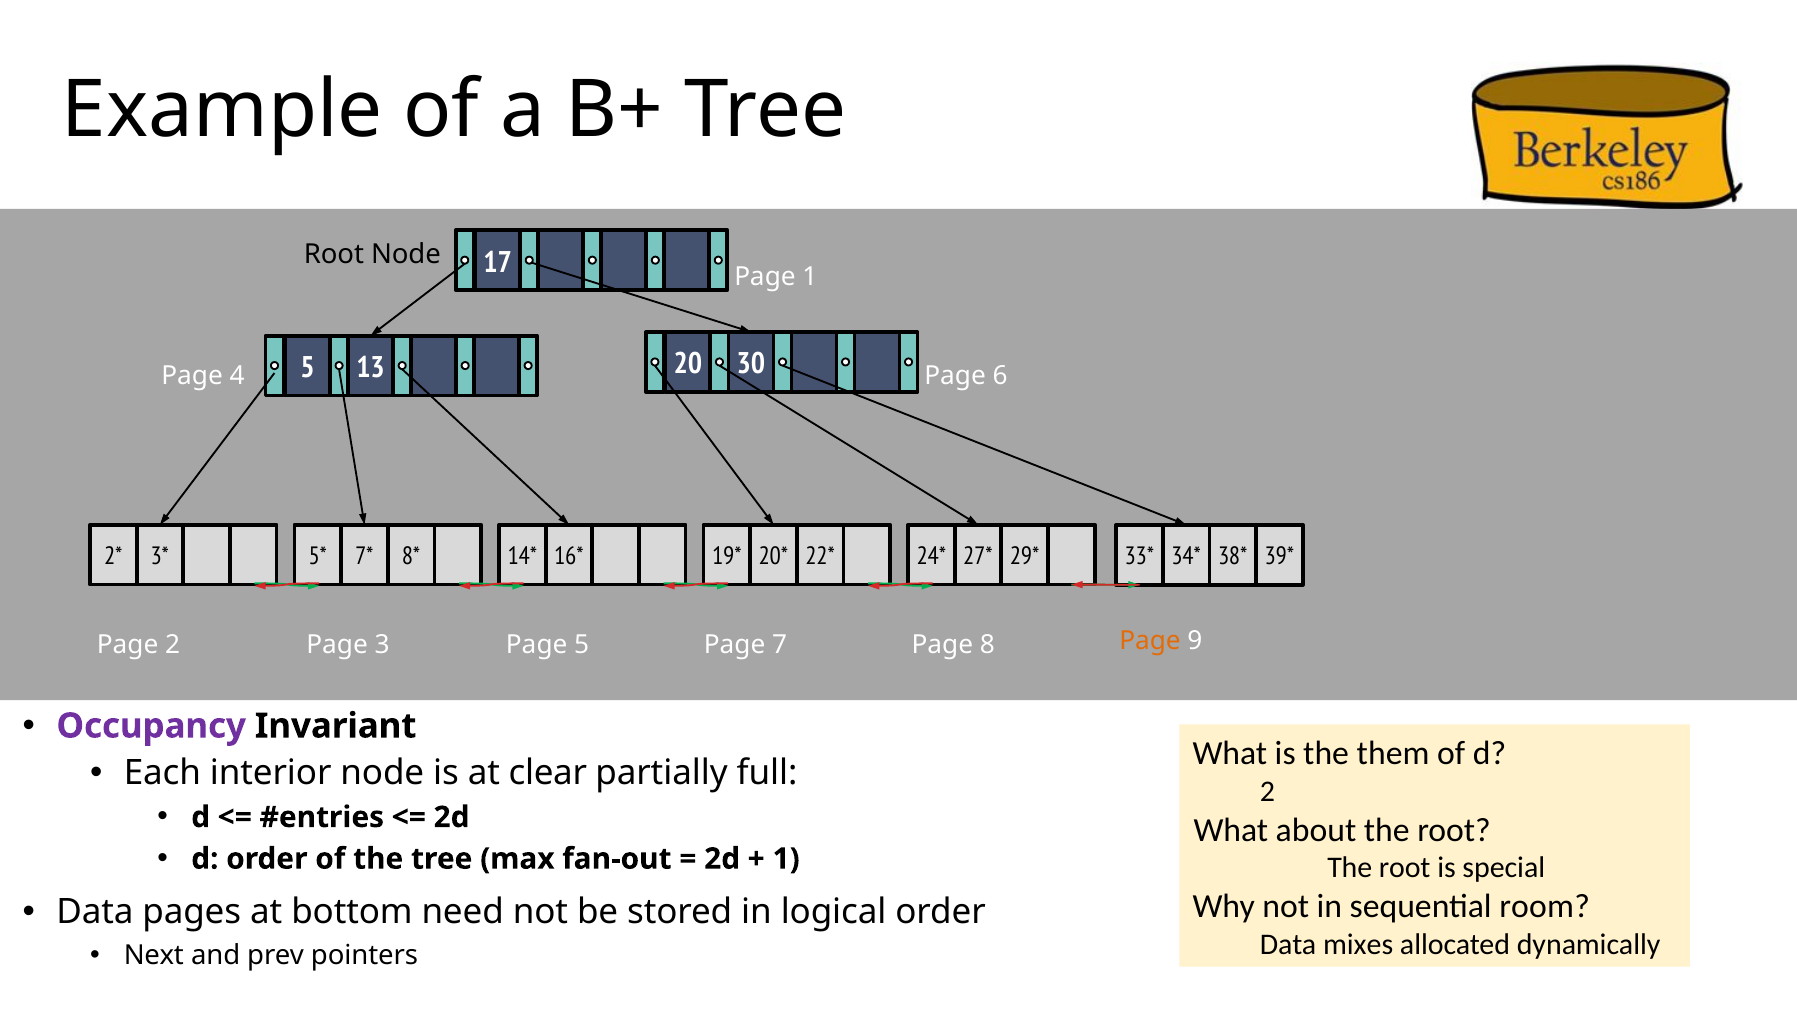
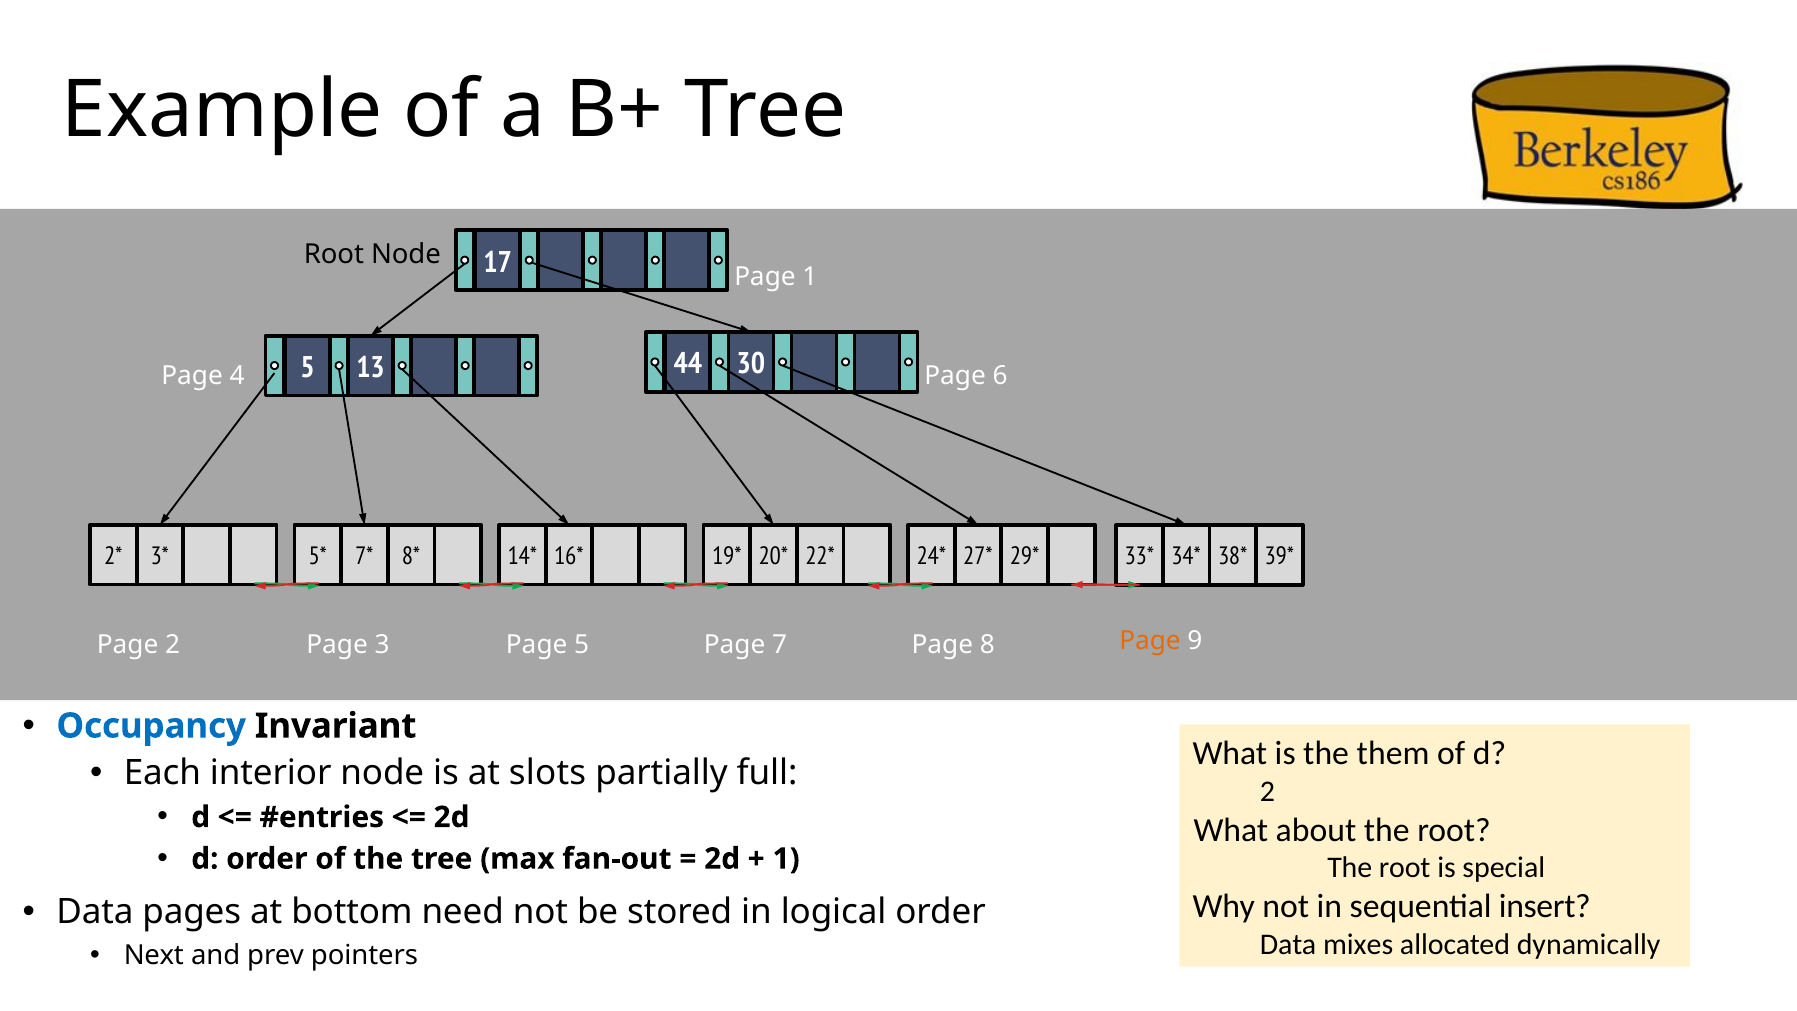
20: 20 -> 44 (688, 364)
Occupancy colour: purple -> blue (151, 726)
clear: clear -> slots (548, 773)
room: room -> insert (1545, 906)
